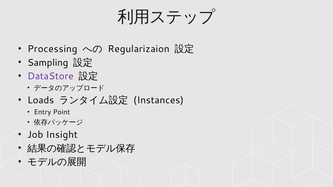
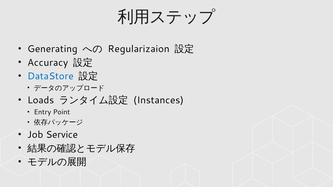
Processing: Processing -> Generating (52, 49)
Sampling: Sampling -> Accuracy (48, 63)
DataStore colour: purple -> blue (50, 76)
Insight: Insight -> Service (62, 135)
